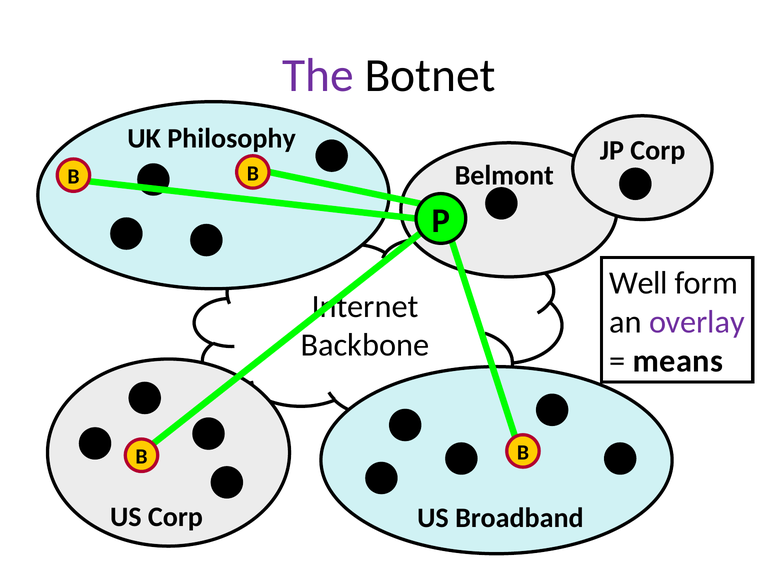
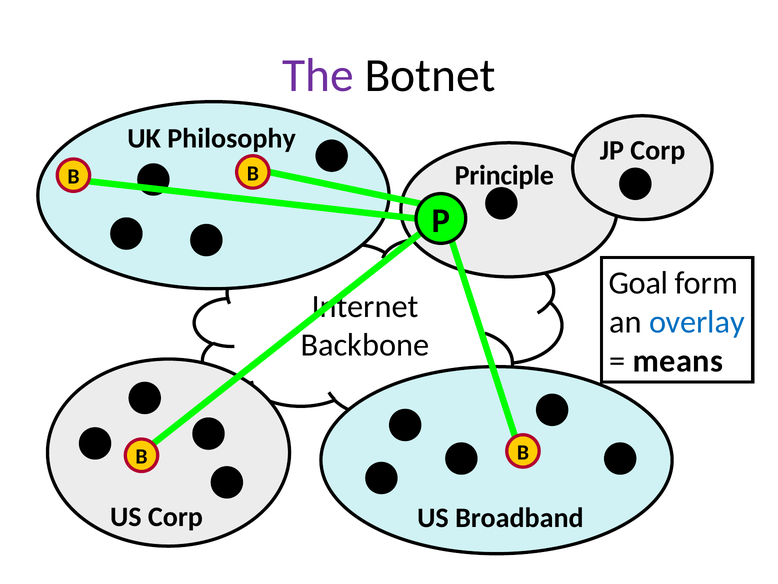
Belmont: Belmont -> Principle (504, 175)
Well: Well -> Goal (638, 283)
overlay colour: purple -> blue (697, 322)
